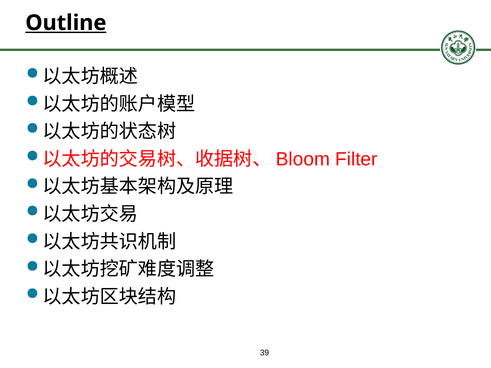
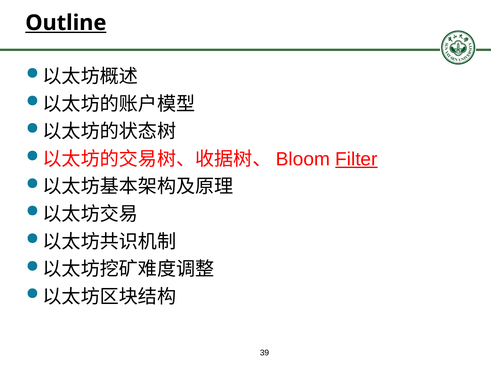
Filter underline: none -> present (356, 159)
